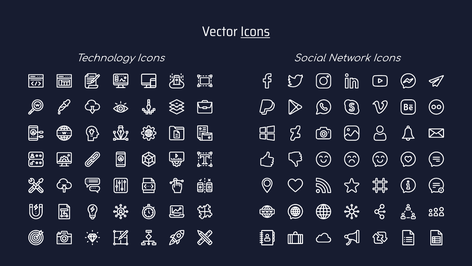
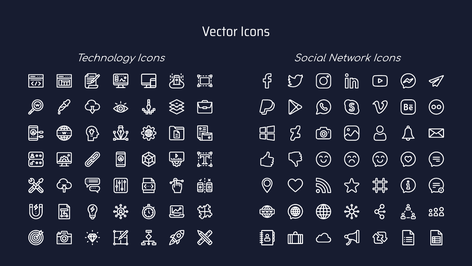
Icons underline: present -> none (255, 32)
